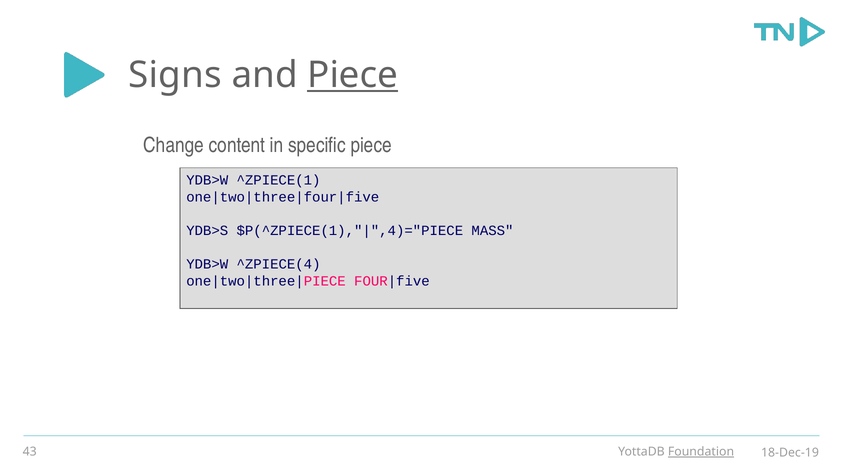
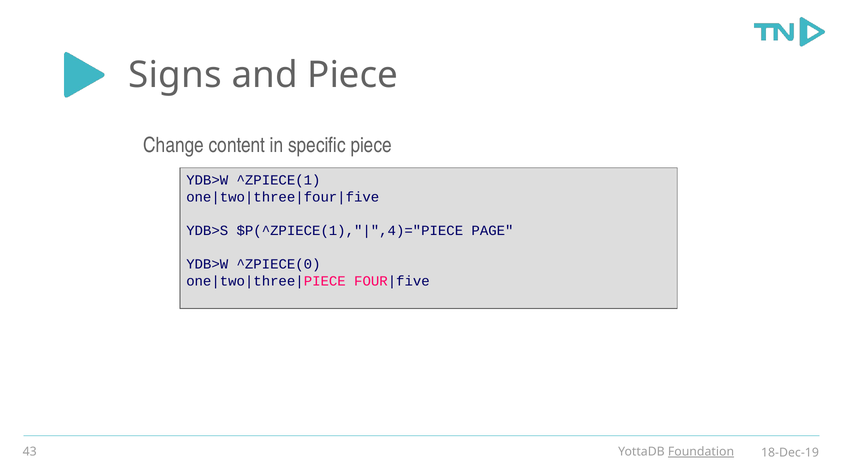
Piece underline: present -> none (353, 75)
MASS: MASS -> PAGE (492, 230)
^ZPIECE(4: ^ZPIECE(4 -> ^ZPIECE(0 (279, 264)
